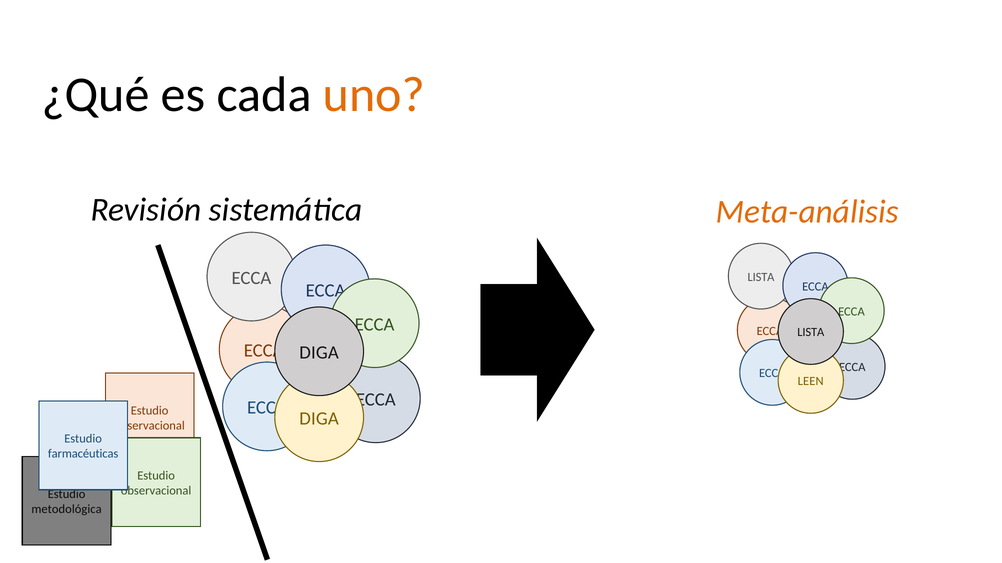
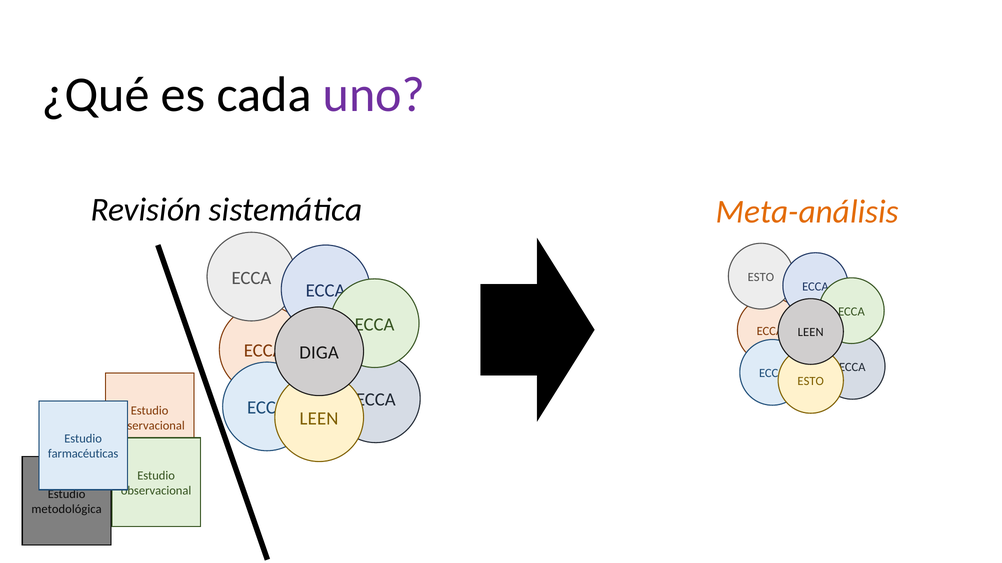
uno colour: orange -> purple (374, 95)
LISTA: LISTA -> ESTO (761, 277)
LISTA: LISTA -> LEEN (811, 333)
LEEN: LEEN -> ESTO (811, 382)
DIGA: DIGA -> LEEN (319, 419)
